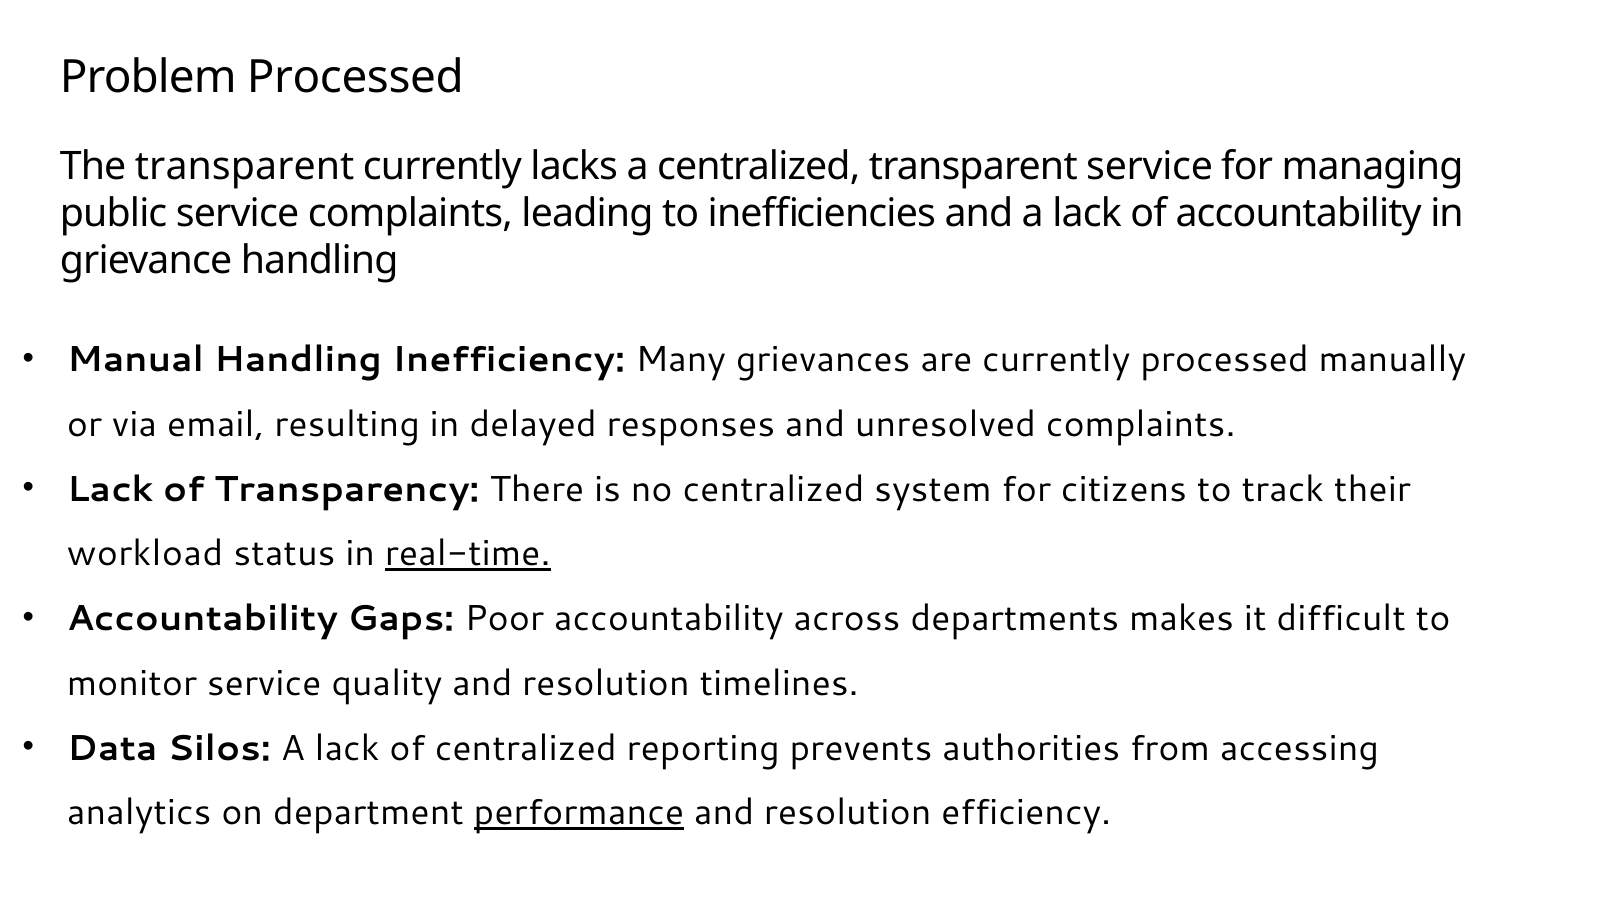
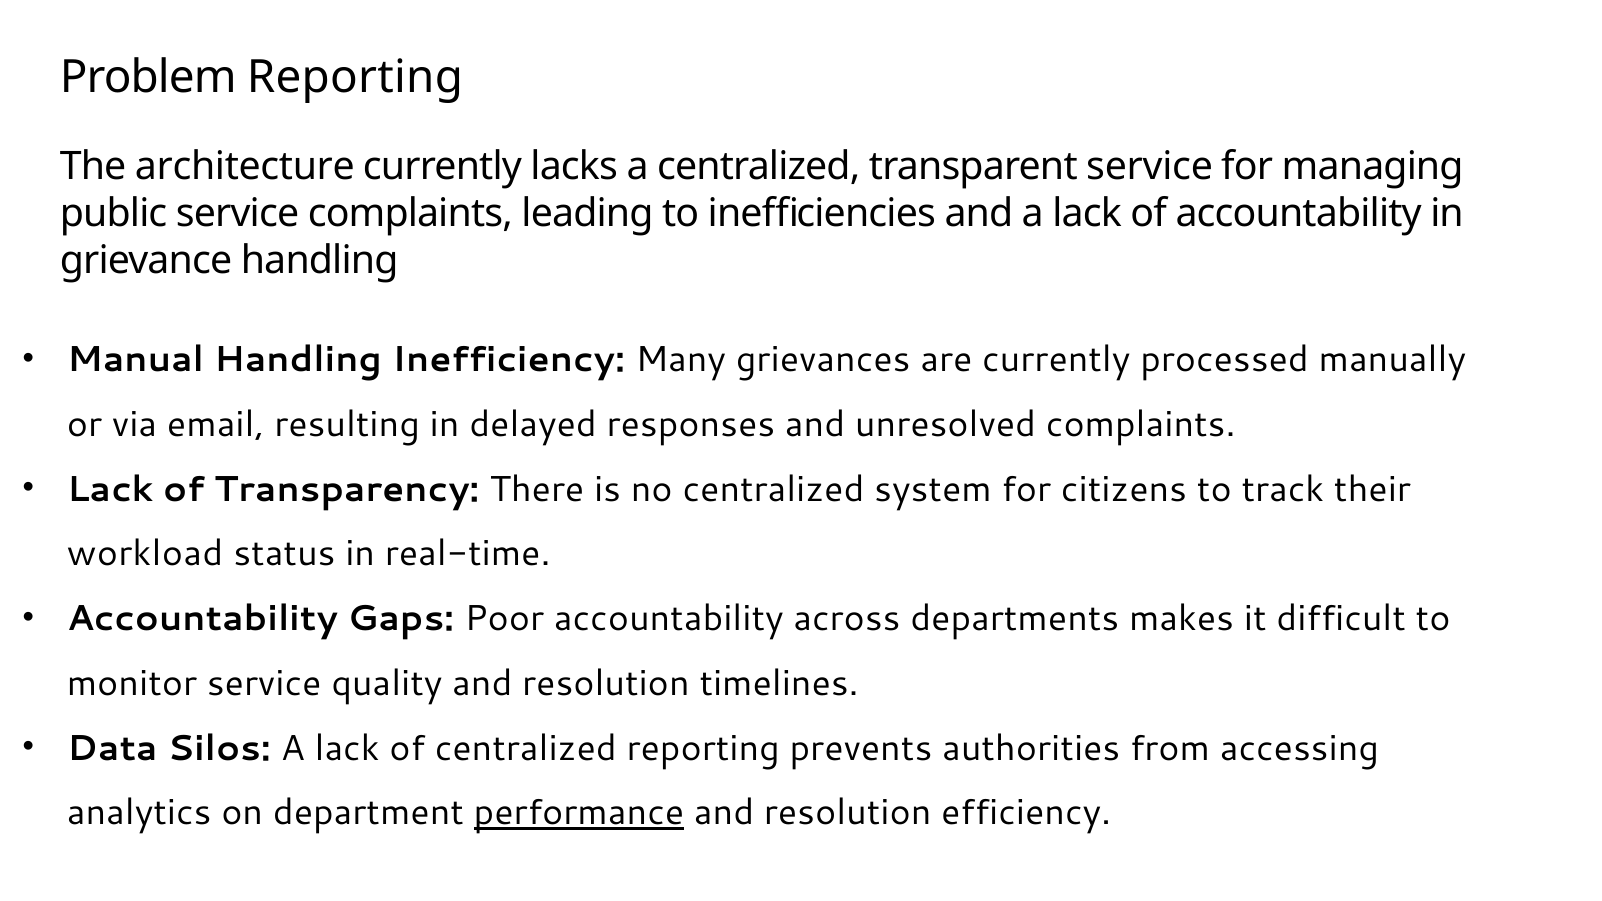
Problem Processed: Processed -> Reporting (355, 78)
The transparent: transparent -> architecture (245, 167)
real-time underline: present -> none (468, 554)
